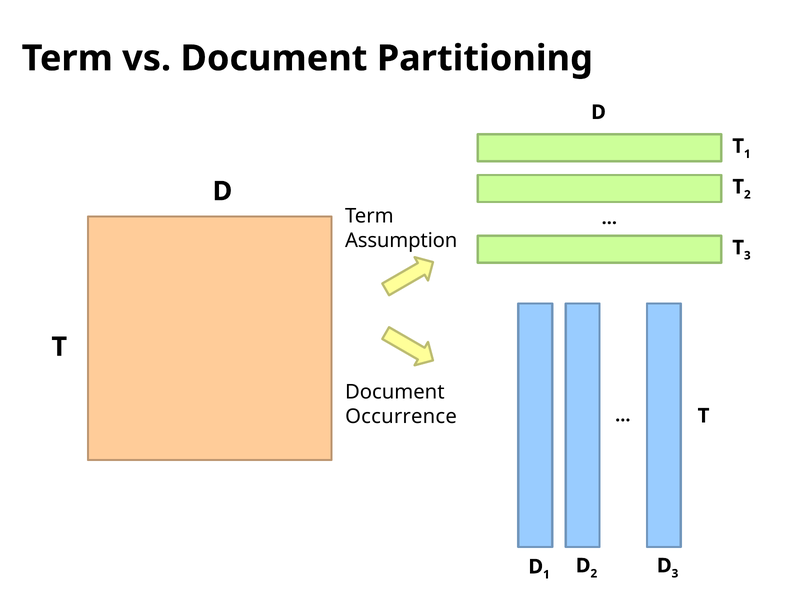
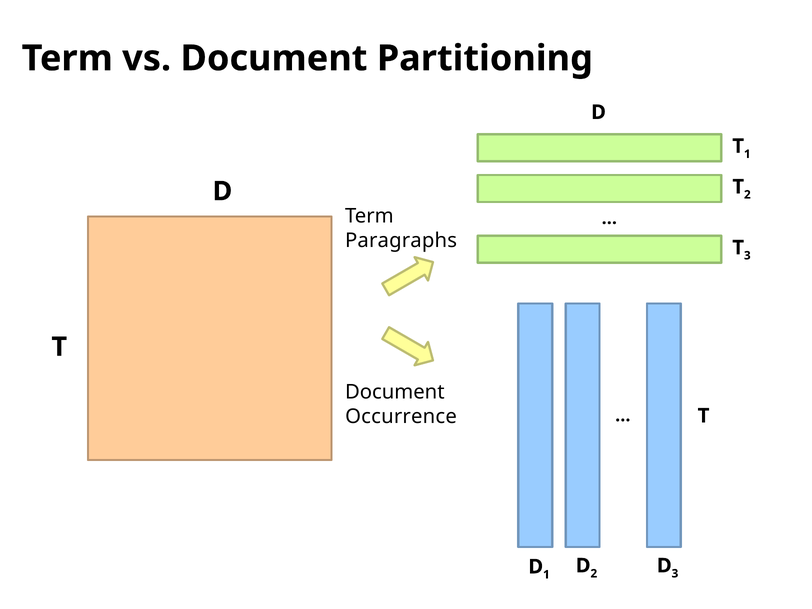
Assumption: Assumption -> Paragraphs (401, 240)
